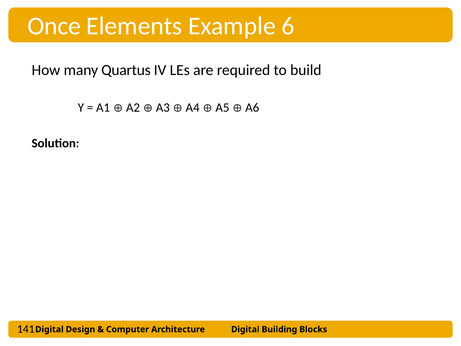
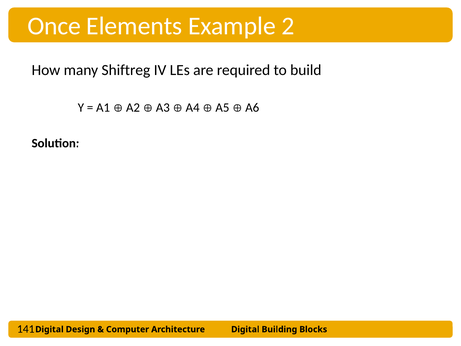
Example 6: 6 -> 2 (288, 26)
Quartus: Quartus -> Shiftreg (126, 70)
